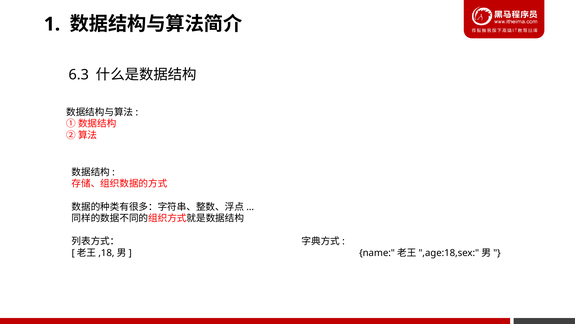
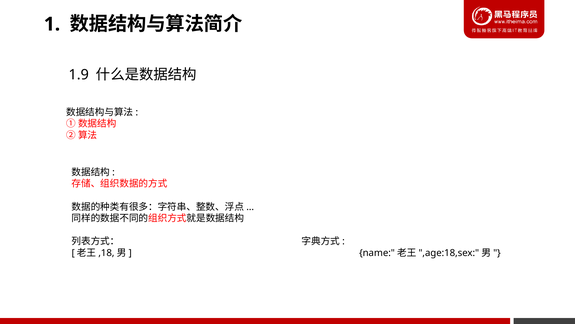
6.3: 6.3 -> 1.9 (79, 75)
